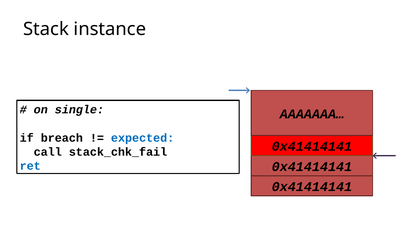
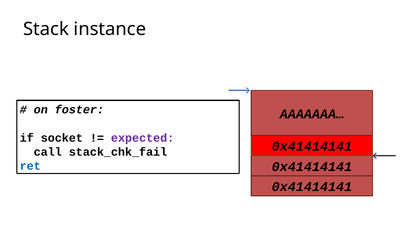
single: single -> foster (79, 110)
breach: breach -> socket (62, 138)
expected colour: blue -> purple (143, 138)
